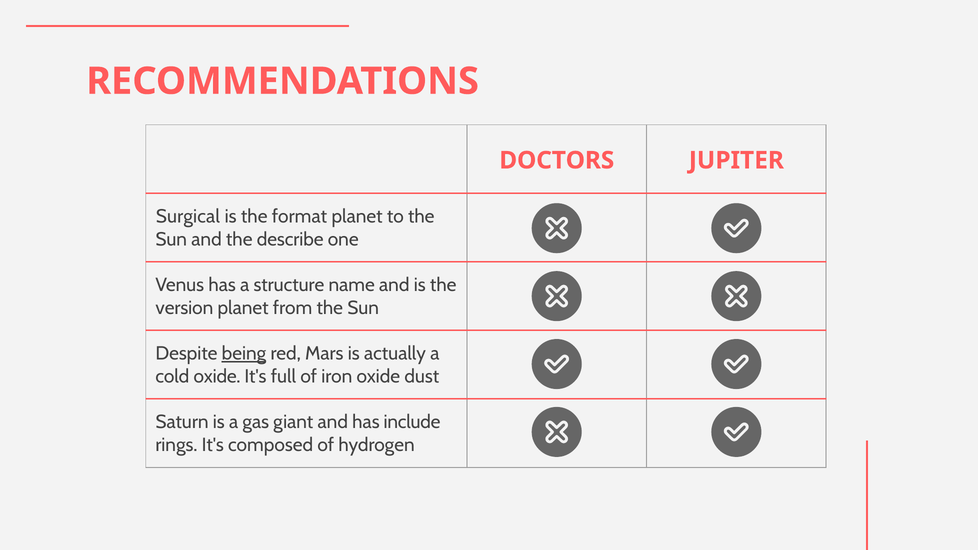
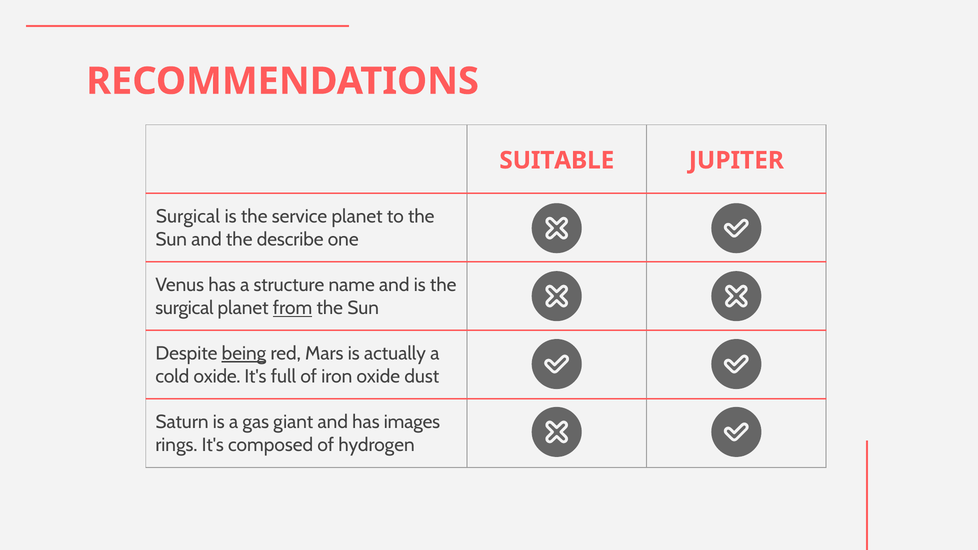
DOCTORS: DOCTORS -> SUITABLE (557, 160)
format: format -> service (299, 217)
version: version -> surgical (184, 308)
from underline: none -> present (293, 308)
include: include -> images (412, 422)
